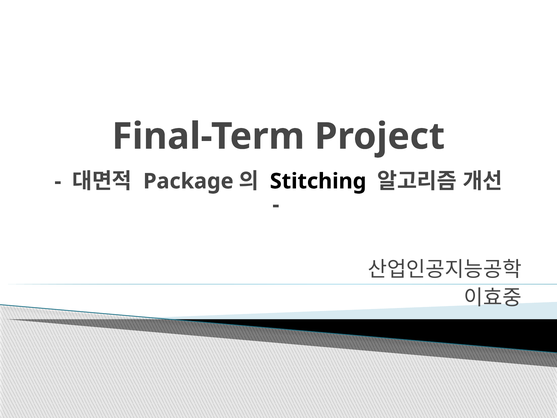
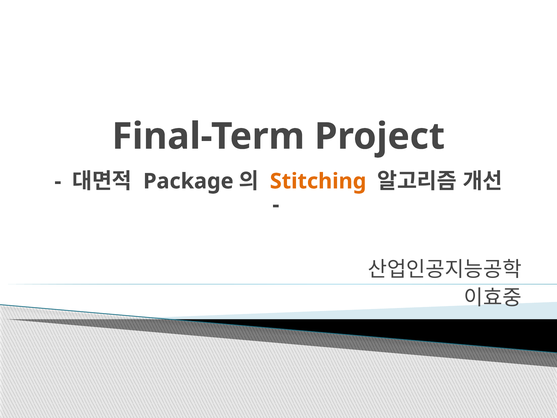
Stitching colour: black -> orange (318, 181)
